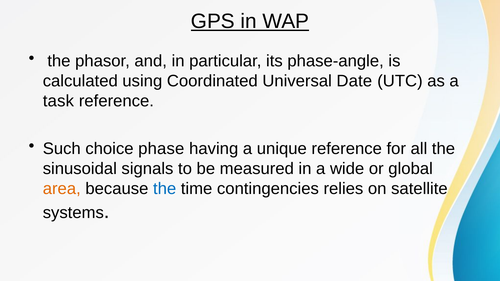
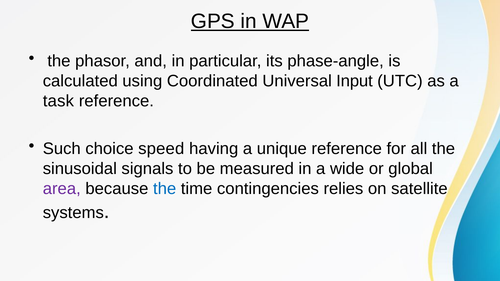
Date: Date -> Input (354, 81)
phase: phase -> speed (161, 149)
area colour: orange -> purple (62, 189)
